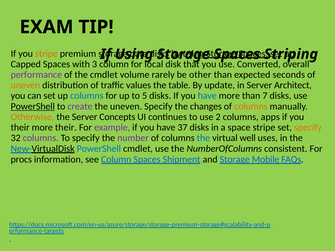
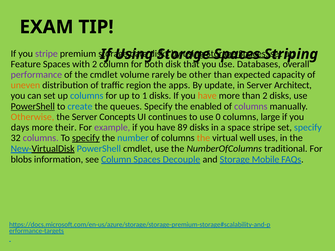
stripe colour: orange -> purple (46, 54)
Capped: Capped -> Feature (26, 64)
with 3: 3 -> 2 (95, 64)
local: local -> both (154, 64)
Converted: Converted -> Databases (259, 64)
seconds: seconds -> capacity (289, 75)
values: values -> region (139, 85)
table: table -> apps (179, 85)
5: 5 -> 1 (145, 96)
have colour: blue -> orange (207, 96)
than 7: 7 -> 2 (265, 96)
create colour: purple -> blue (80, 106)
the uneven: uneven -> queues (126, 106)
changes: changes -> enabled (206, 106)
columns colour: orange -> purple (251, 106)
2: 2 -> 0 (218, 117)
apps: apps -> large (270, 117)
their: their -> days (20, 128)
37: 37 -> 89 (182, 128)
specify colour: orange -> blue (308, 128)
specify underline: none -> present (86, 138)
number colour: purple -> blue (133, 138)
the colour: blue -> orange (203, 138)
consistent: consistent -> traditional (286, 149)
procs: procs -> blobs (21, 160)
Shipment: Shipment -> Decouple (182, 160)
